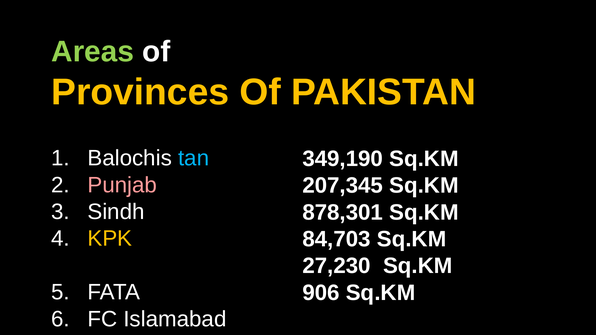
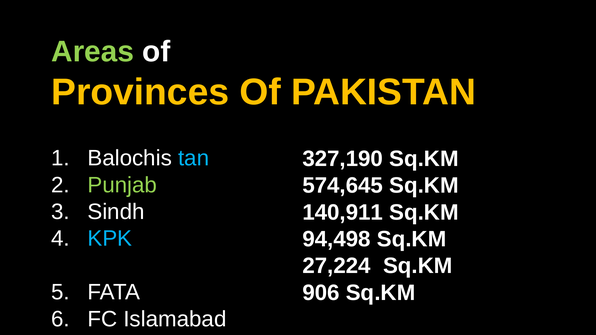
349,190: 349,190 -> 327,190 (343, 159)
Punjab colour: pink -> light green (122, 185)
207,345: 207,345 -> 574,645 (343, 186)
878,301: 878,301 -> 140,911 (343, 212)
KPK colour: yellow -> light blue (110, 239)
84,703: 84,703 -> 94,498 (337, 239)
27,230: 27,230 -> 27,224 (337, 266)
